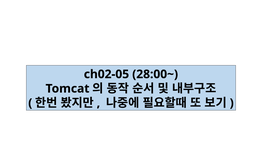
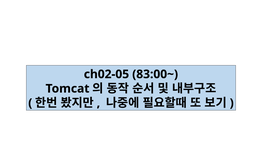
28:00~: 28:00~ -> 83:00~ (155, 74)
